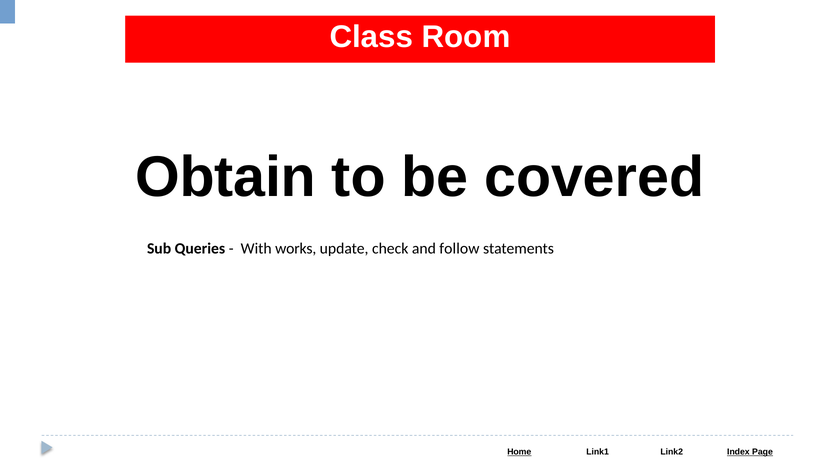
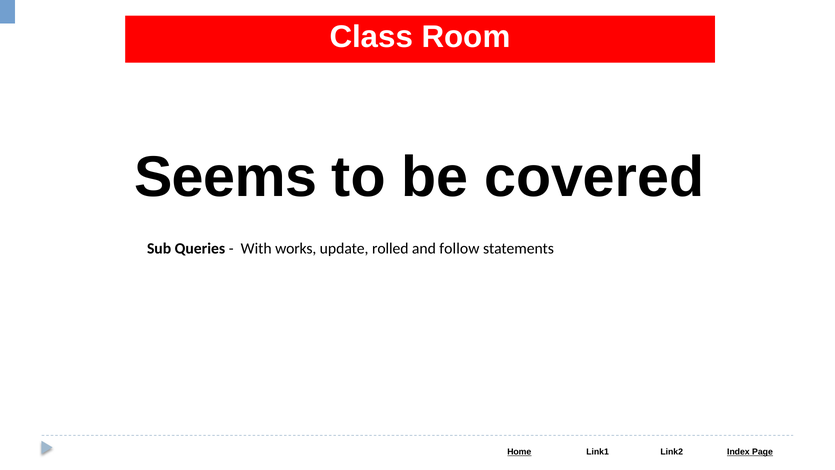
Obtain: Obtain -> Seems (226, 177)
check: check -> rolled (390, 248)
